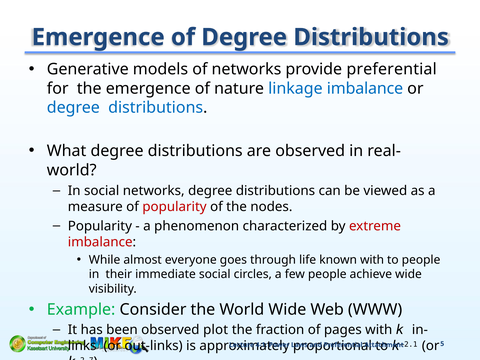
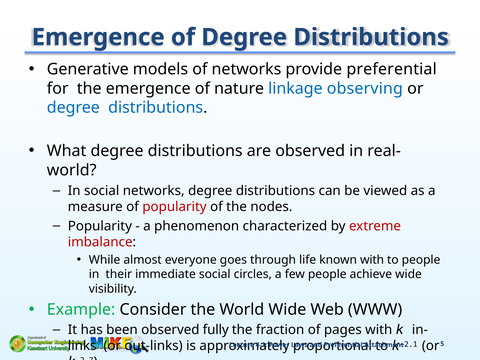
linkage imbalance: imbalance -> observing (365, 89)
plot: plot -> fully (216, 330)
